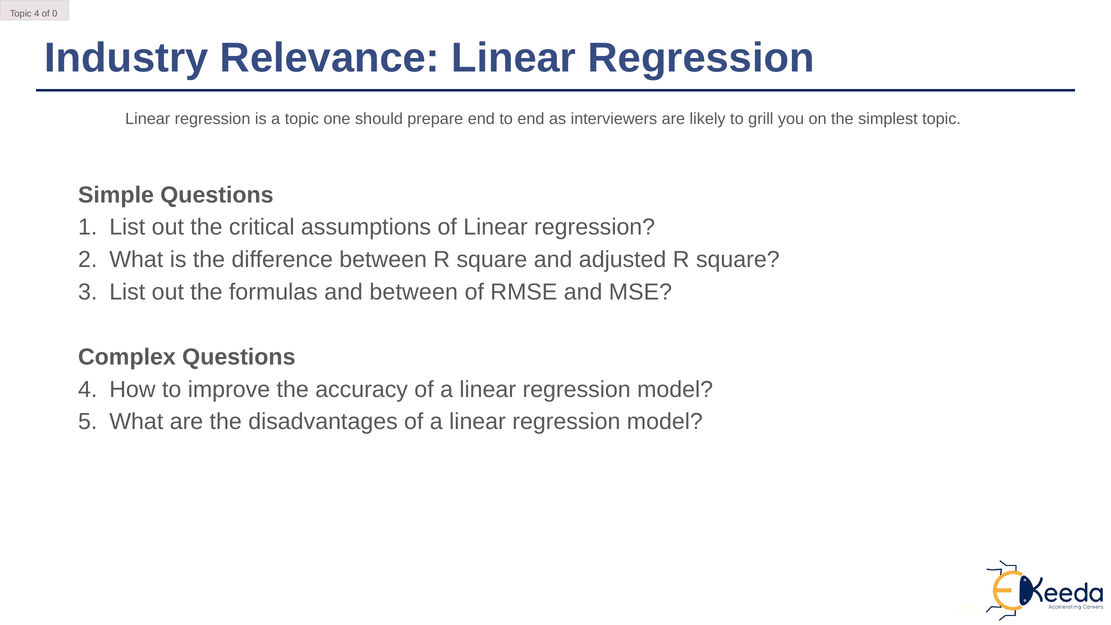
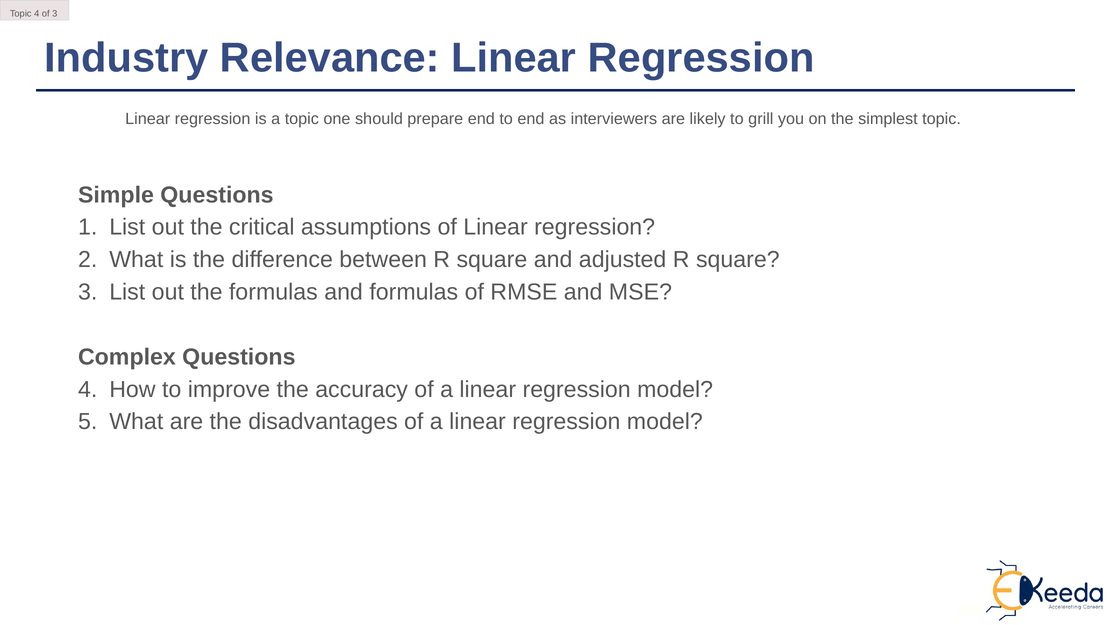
of 0: 0 -> 3 (55, 14)
and between: between -> formulas (414, 292)
